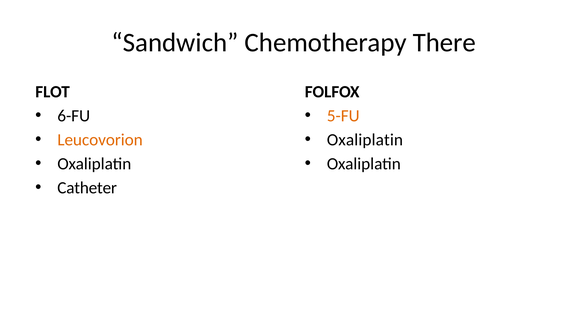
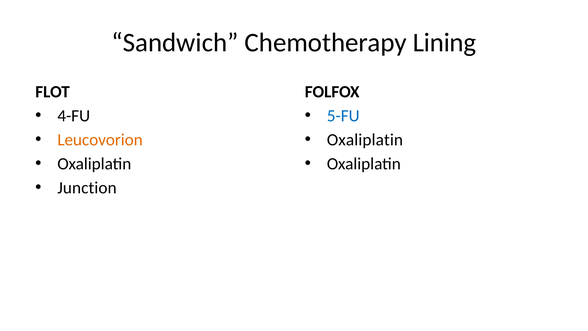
There: There -> Lining (444, 43)
6-FU: 6-FU -> 4-FU (74, 116)
5-FU colour: orange -> blue (343, 116)
Catheter: Catheter -> Junction (87, 188)
